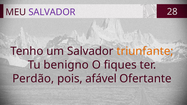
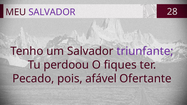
triunfante colour: orange -> purple (145, 51)
benigno: benigno -> perdoou (66, 65)
Perdão: Perdão -> Pecado (33, 79)
